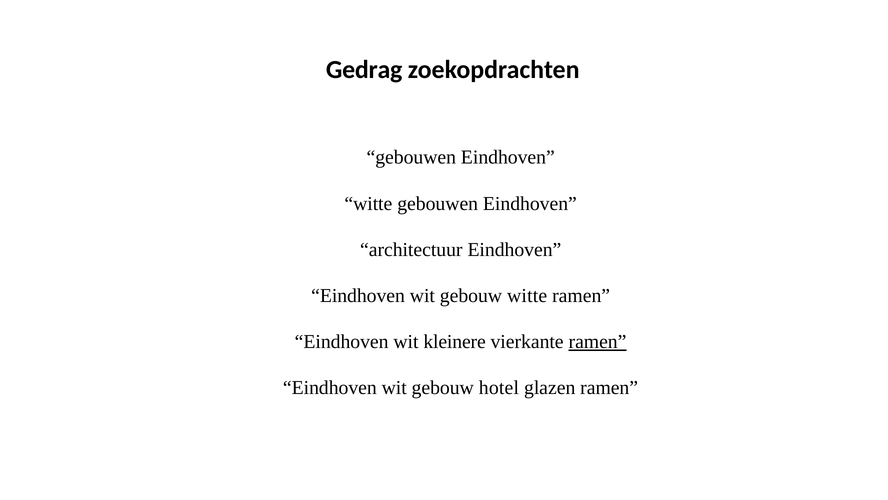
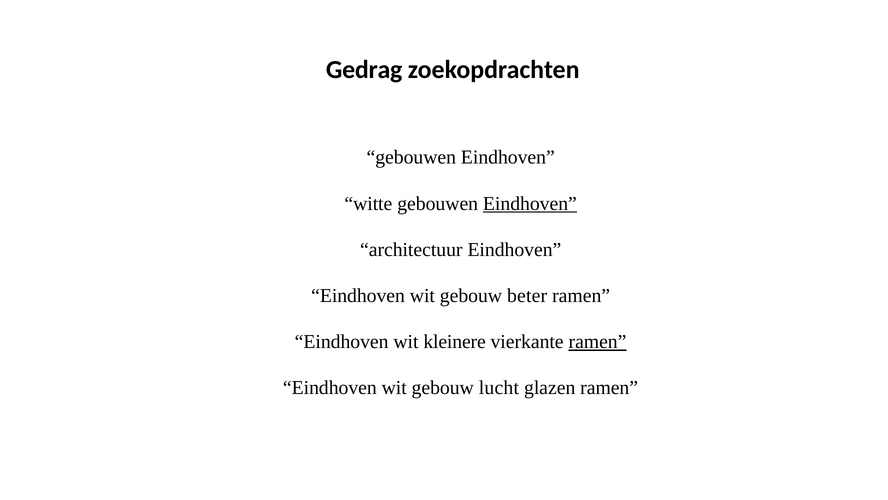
Eindhoven underline: none -> present (530, 203)
gebouw witte: witte -> beter (527, 295)
hotel: hotel -> lucht (499, 388)
